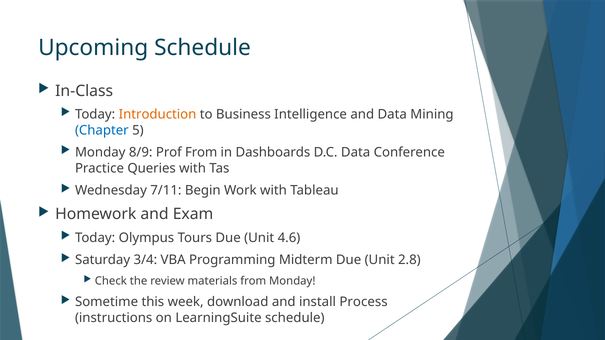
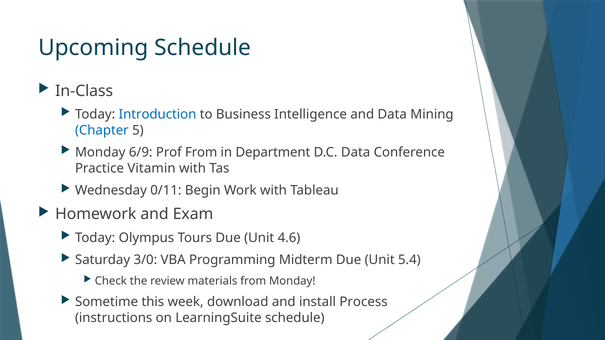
Introduction colour: orange -> blue (158, 114)
8/9: 8/9 -> 6/9 (141, 153)
Dashboards: Dashboards -> Department (273, 153)
Queries: Queries -> Vitamin (152, 168)
7/11: 7/11 -> 0/11 (166, 191)
3/4: 3/4 -> 3/0 (145, 260)
2.8: 2.8 -> 5.4 (409, 260)
